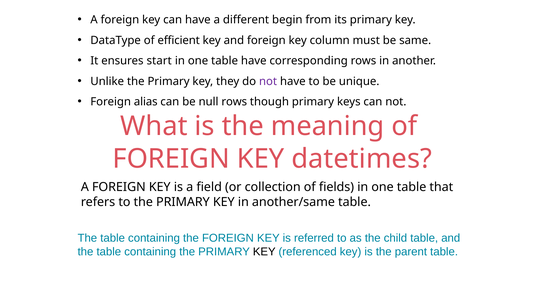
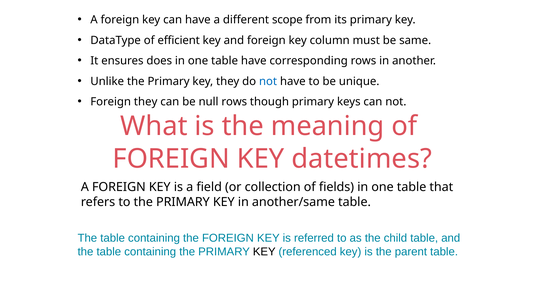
begin: begin -> scope (287, 20)
start: start -> does (159, 61)
not colour: purple -> blue (268, 81)
Foreign alias: alias -> they (146, 102)
